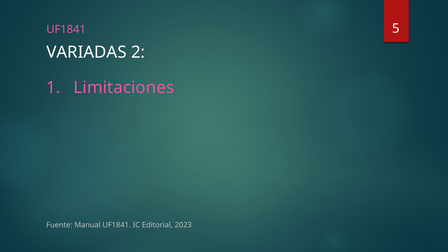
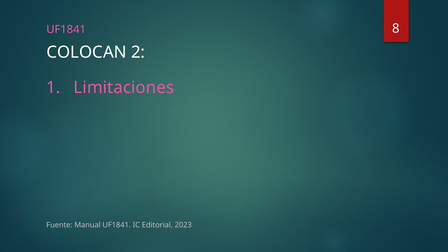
5: 5 -> 8 (396, 28)
VARIADAS: VARIADAS -> COLOCAN (86, 52)
